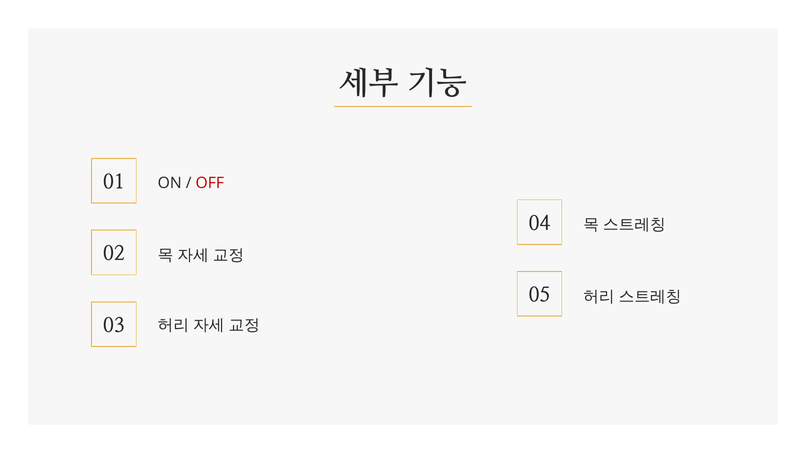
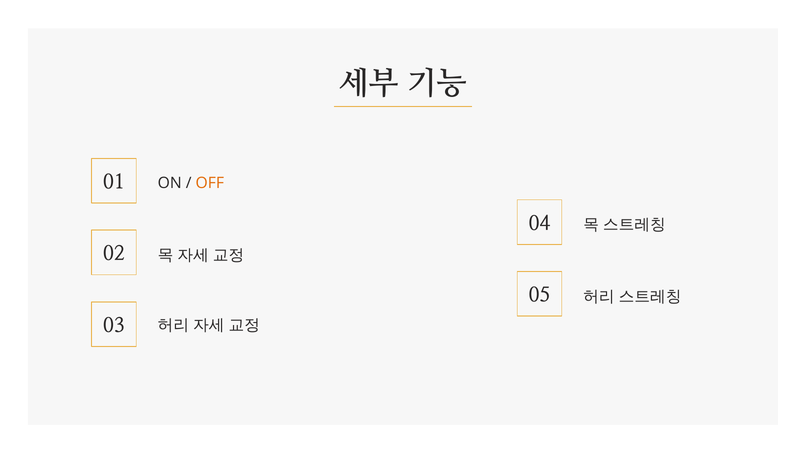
OFF colour: red -> orange (210, 183)
